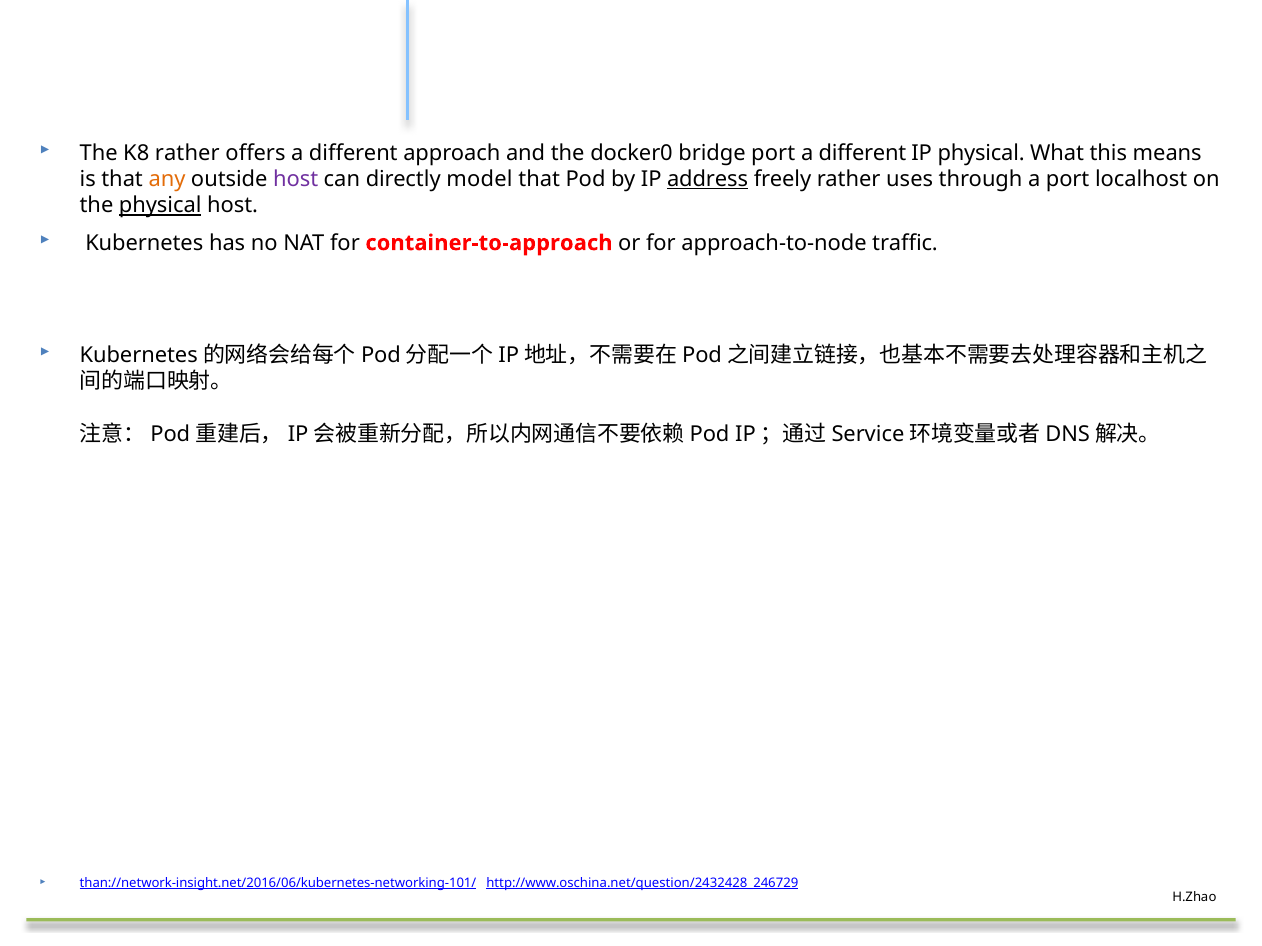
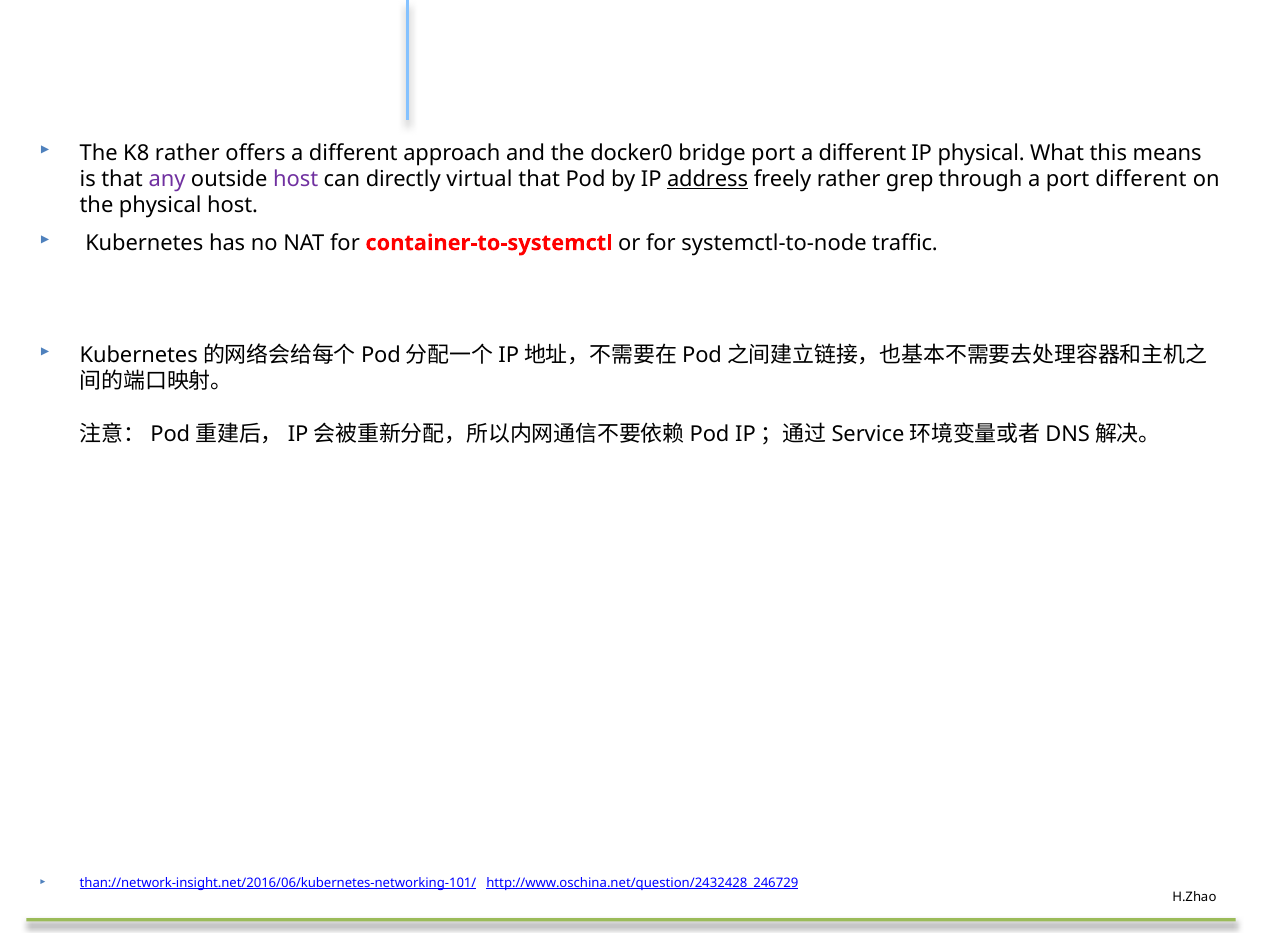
any colour: orange -> purple (167, 179)
model: model -> virtual (480, 179)
uses: uses -> grep (910, 179)
port localhost: localhost -> different (1141, 179)
physical underline: present -> none (160, 206)
container-to-approach: container-to-approach -> container-to-systemctl (489, 243)
approach-to-node: approach-to-node -> systemctl-to-node (774, 243)
